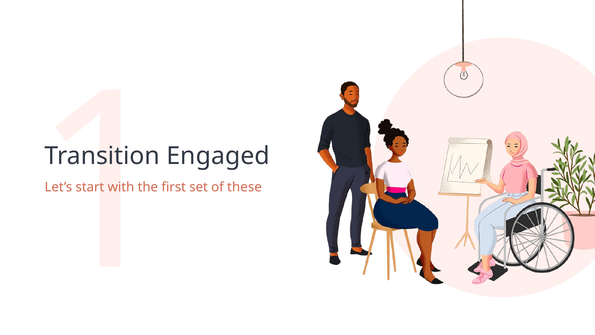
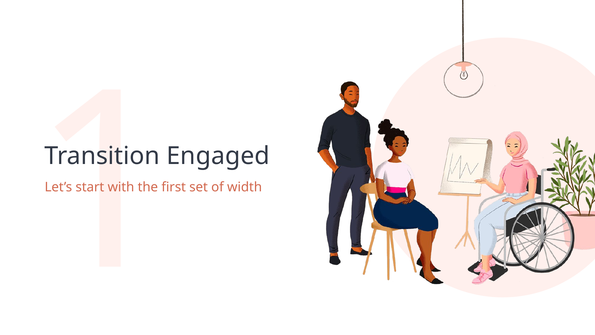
these: these -> width (245, 187)
